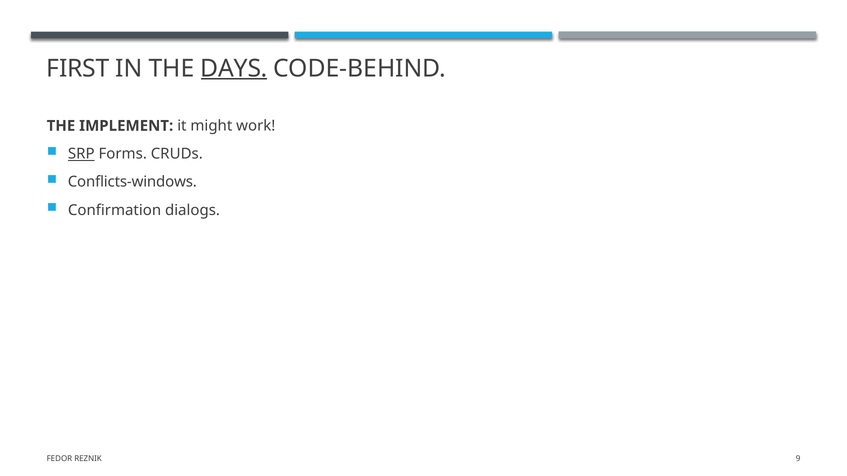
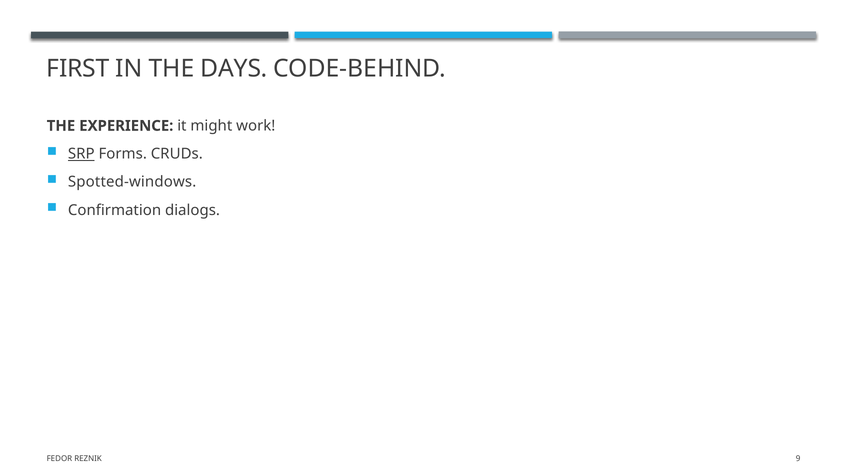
DAYS underline: present -> none (234, 68)
IMPLEMENT: IMPLEMENT -> EXPERIENCE (126, 126)
Conflicts-windows: Conflicts-windows -> Spotted-windows (132, 182)
